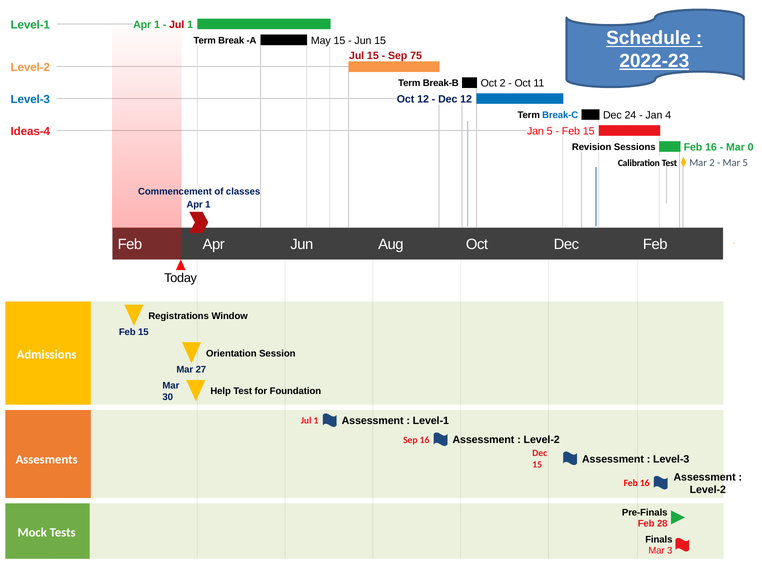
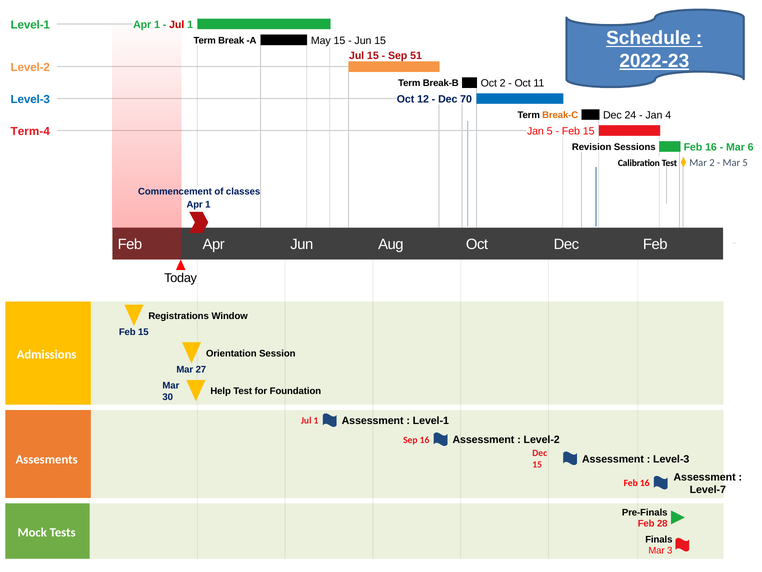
75: 75 -> 51 (416, 56)
Dec 12: 12 -> 70 (466, 99)
Break-C colour: blue -> orange (560, 115)
Ideas-4: Ideas-4 -> Term-4 (30, 131)
0: 0 -> 6 (751, 147)
Level-2: Level-2 -> Level-7 (708, 489)
